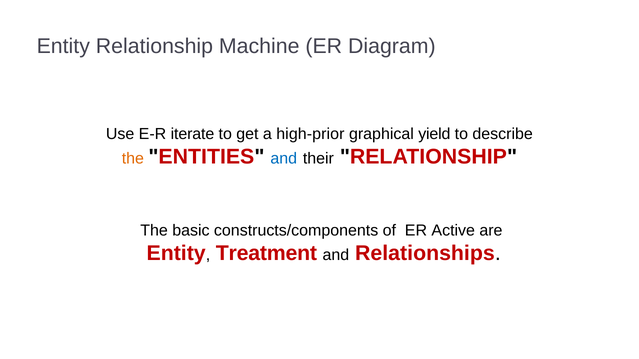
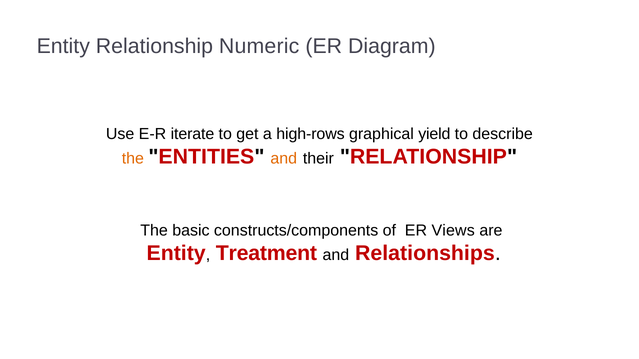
Machine: Machine -> Numeric (259, 46)
high-prior: high-prior -> high-rows (310, 134)
and colour: blue -> orange (284, 159)
Active: Active -> Views (453, 231)
